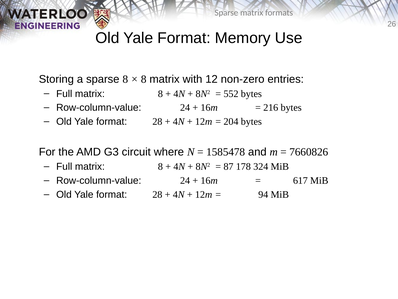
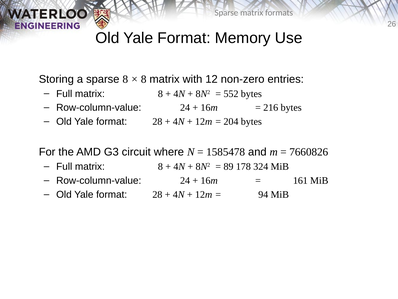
87: 87 -> 89 (228, 166)
617: 617 -> 161 (300, 180)
